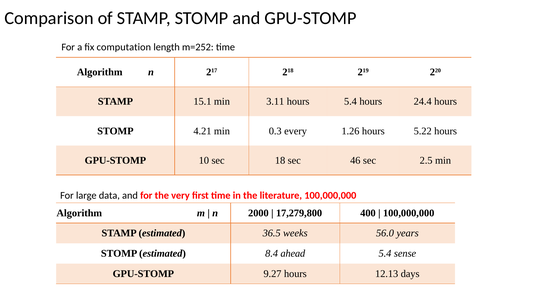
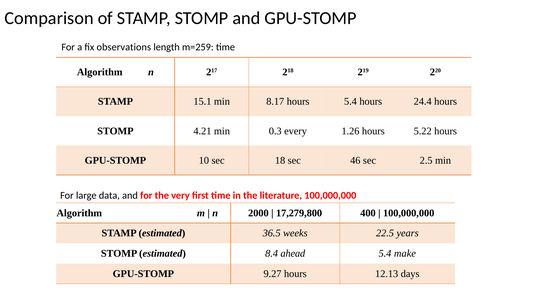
computation: computation -> observations (124, 47)
m=252: m=252 -> m=259 (198, 47)
3.11: 3.11 -> 8.17 (275, 102)
56.0: 56.0 -> 22.5 (385, 234)
sense: sense -> make (405, 254)
